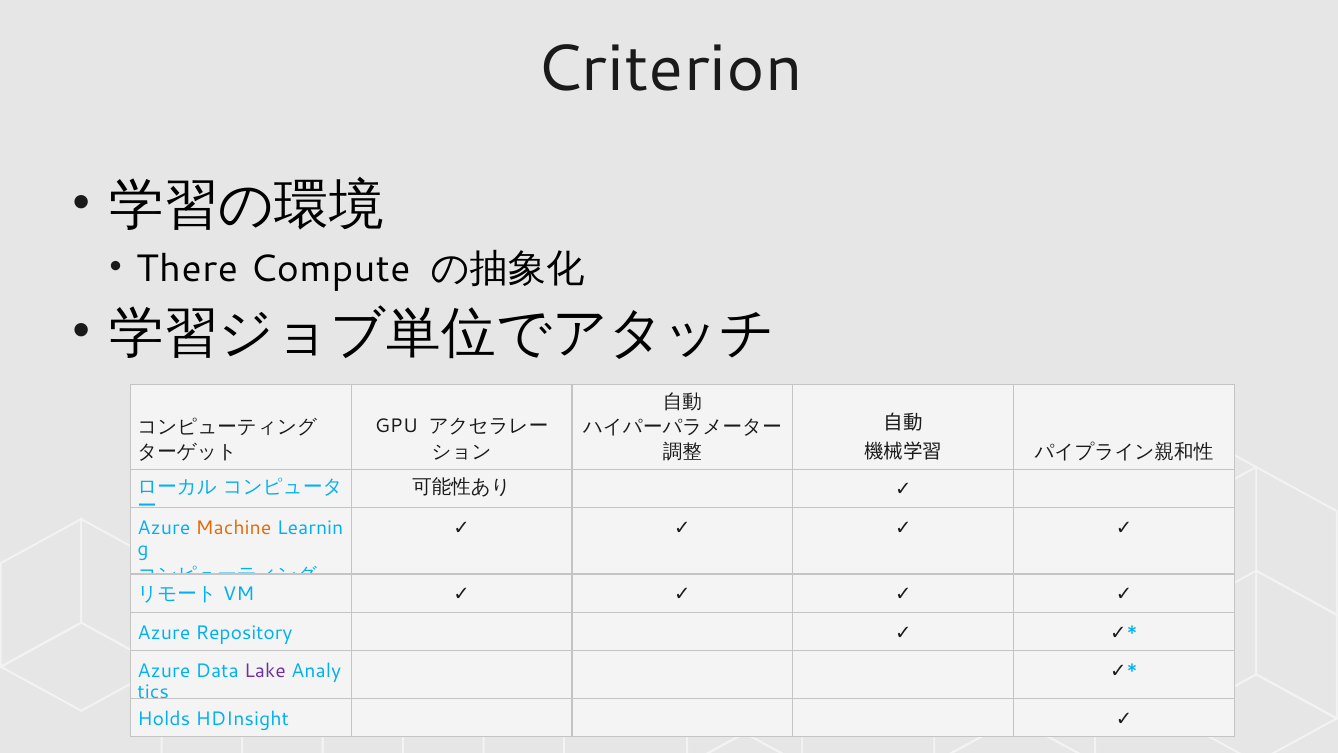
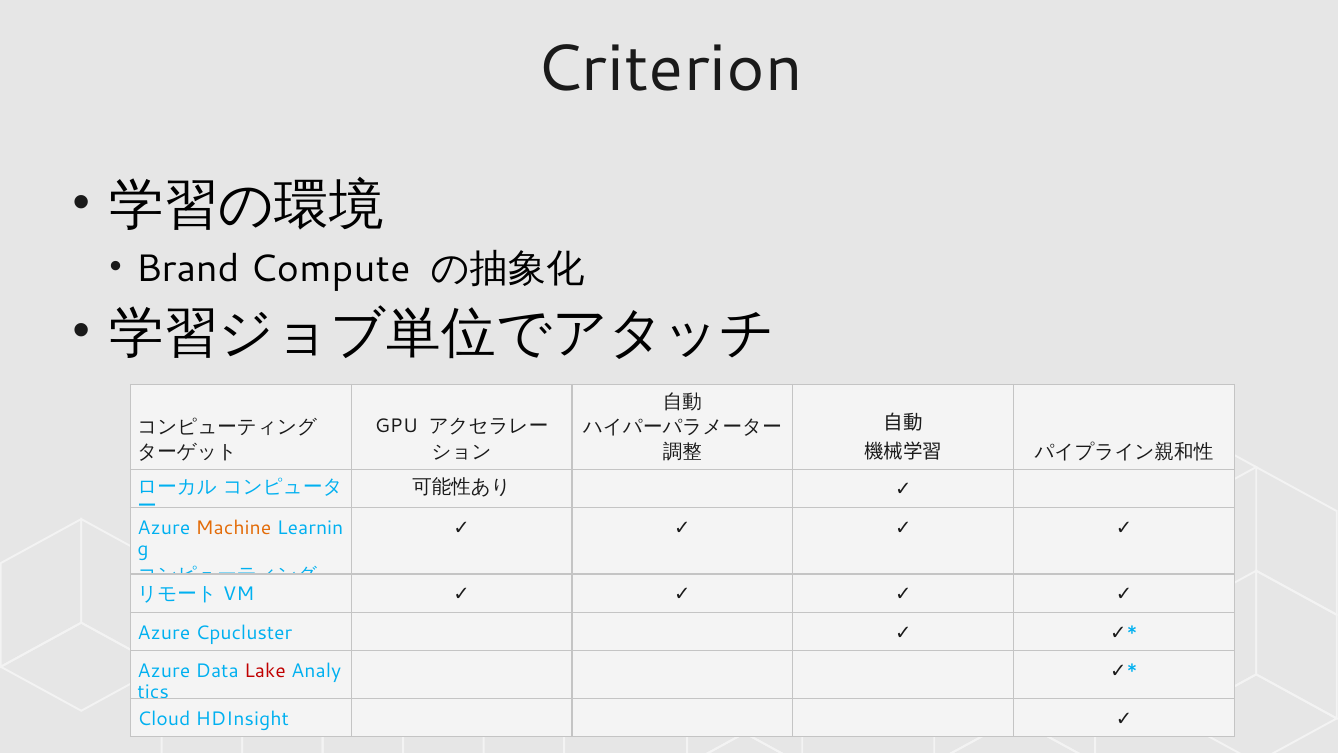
There: There -> Brand (188, 268)
Repository: Repository -> Cpucluster (244, 632)
Lake colour: purple -> red (265, 671)
Holds: Holds -> Cloud (164, 718)
